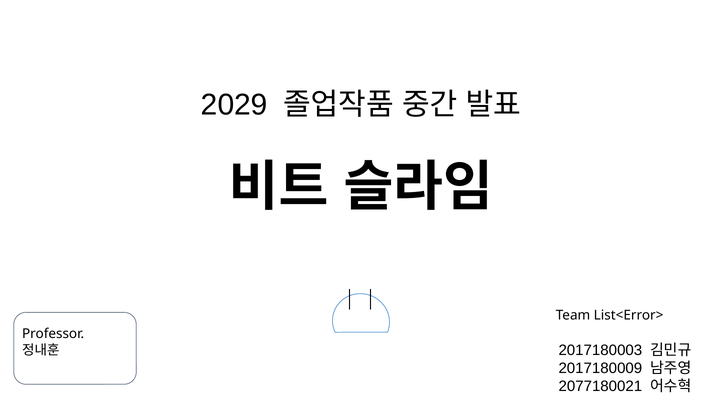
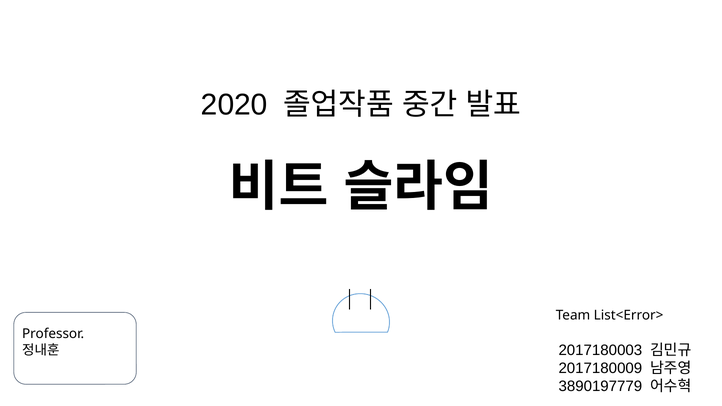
2029: 2029 -> 2020 (234, 105)
2077180021: 2077180021 -> 3890197779 (600, 386)
